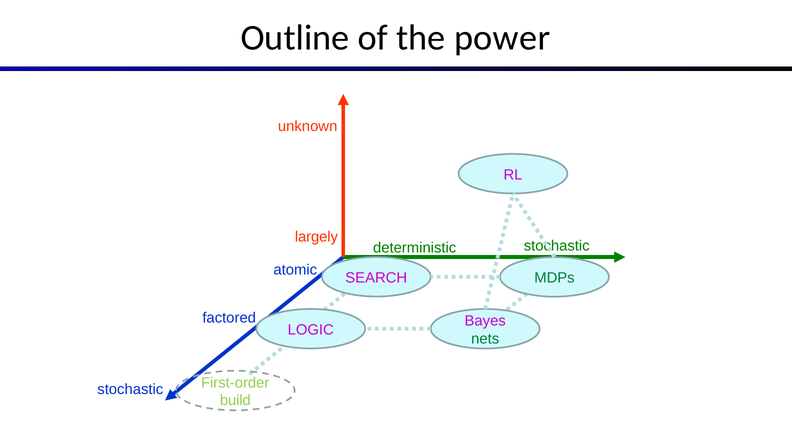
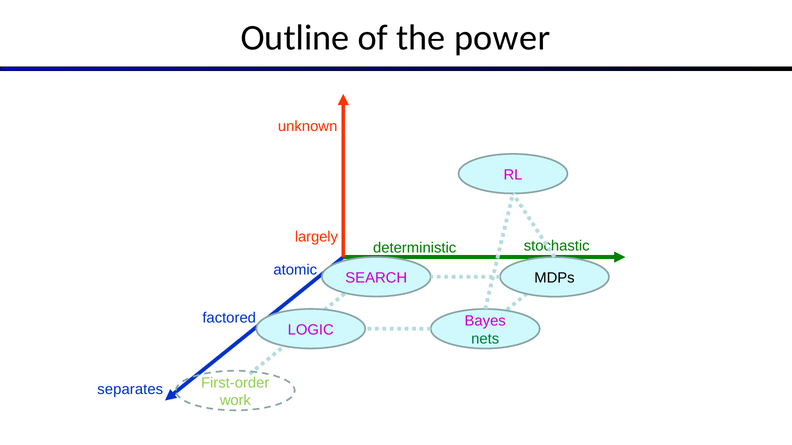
MDPs colour: green -> black (554, 278)
stochastic: stochastic -> separates (130, 390)
build: build -> work (235, 401)
